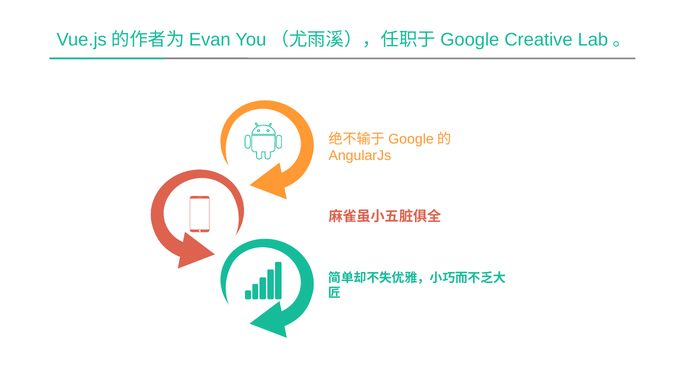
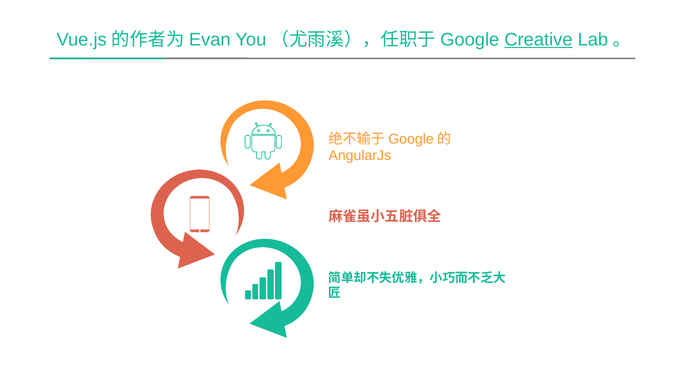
Creative underline: none -> present (538, 40)
